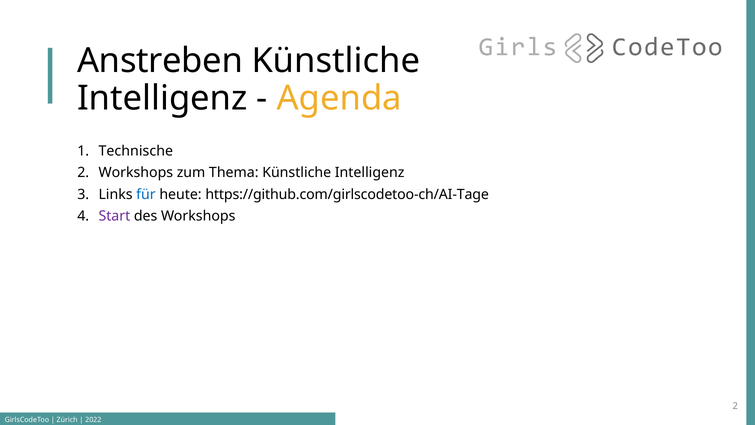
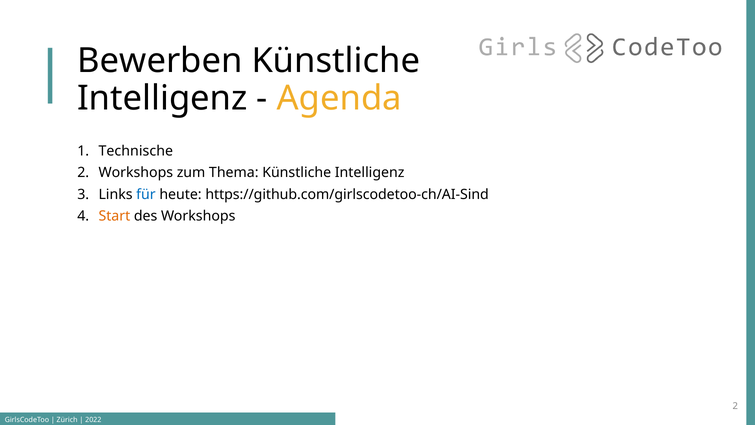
Anstreben: Anstreben -> Bewerben (160, 61)
https://github.com/girlscodetoo-ch/AI-Tage: https://github.com/girlscodetoo-ch/AI-Tage -> https://github.com/girlscodetoo-ch/AI-Sind (347, 194)
Start colour: purple -> orange (114, 216)
